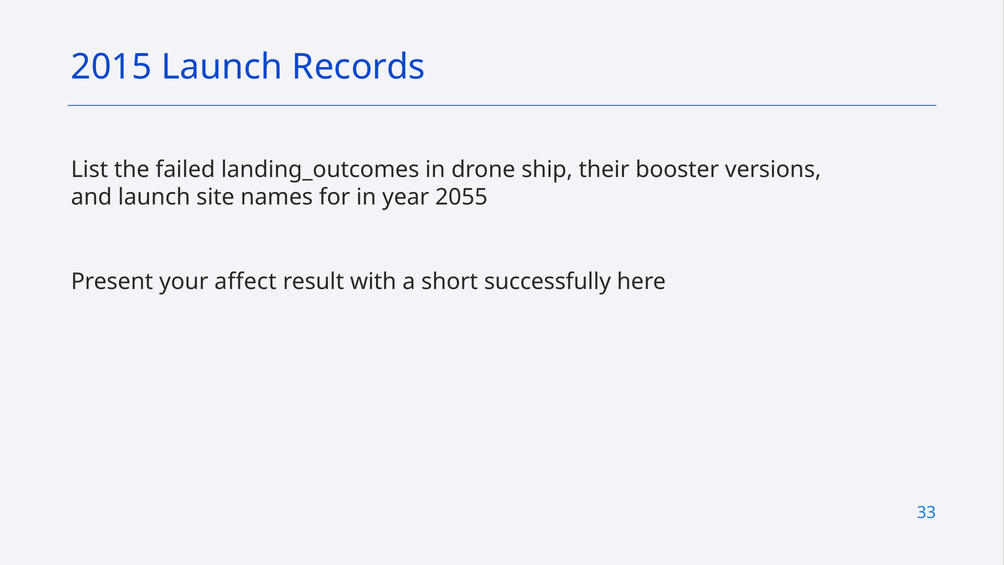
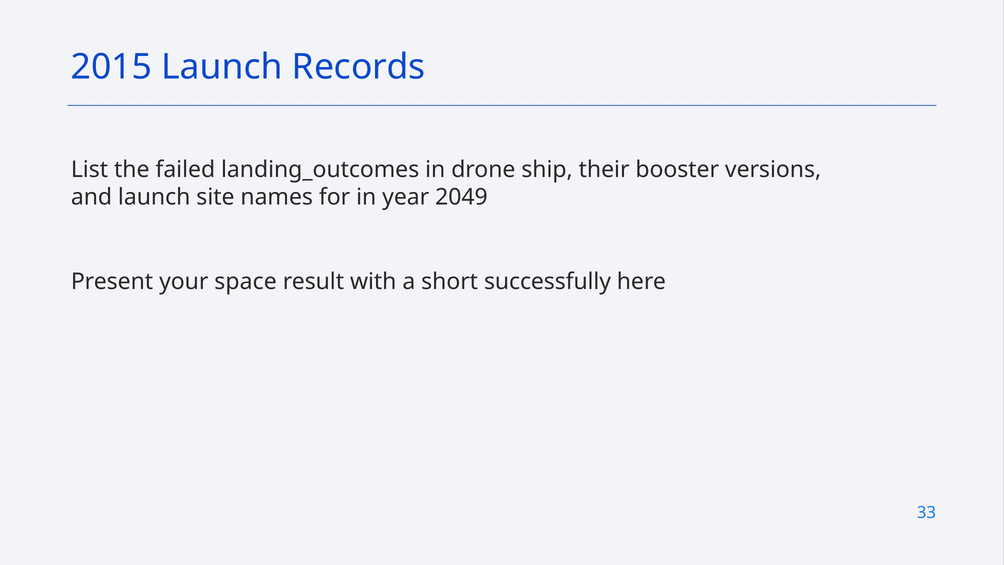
2055: 2055 -> 2049 (461, 197)
affect: affect -> space (246, 281)
